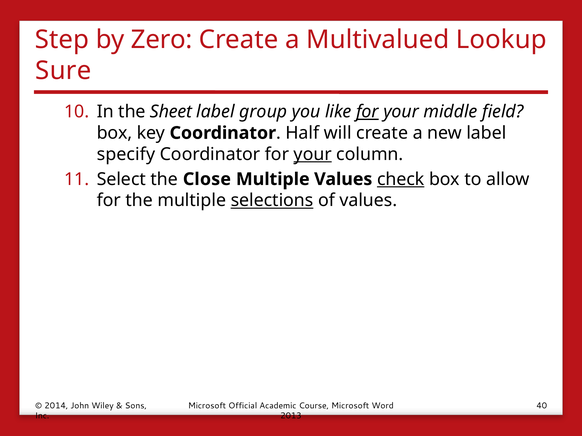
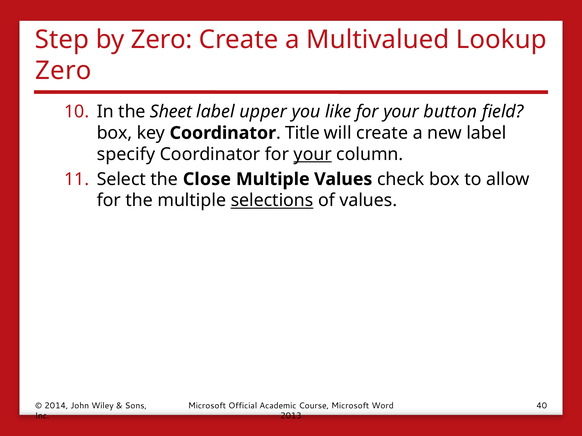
Sure: Sure -> Zero (63, 71)
group: group -> upper (263, 112)
for underline: present -> none (367, 112)
middle: middle -> button (450, 112)
Half: Half -> Title (302, 133)
check underline: present -> none (401, 179)
